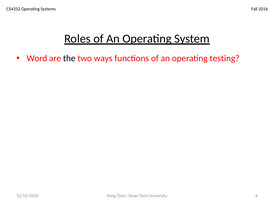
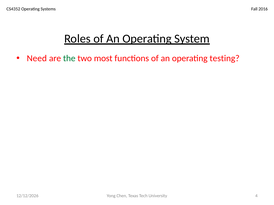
Word: Word -> Need (37, 58)
the colour: black -> green (69, 58)
ways: ways -> most (103, 58)
